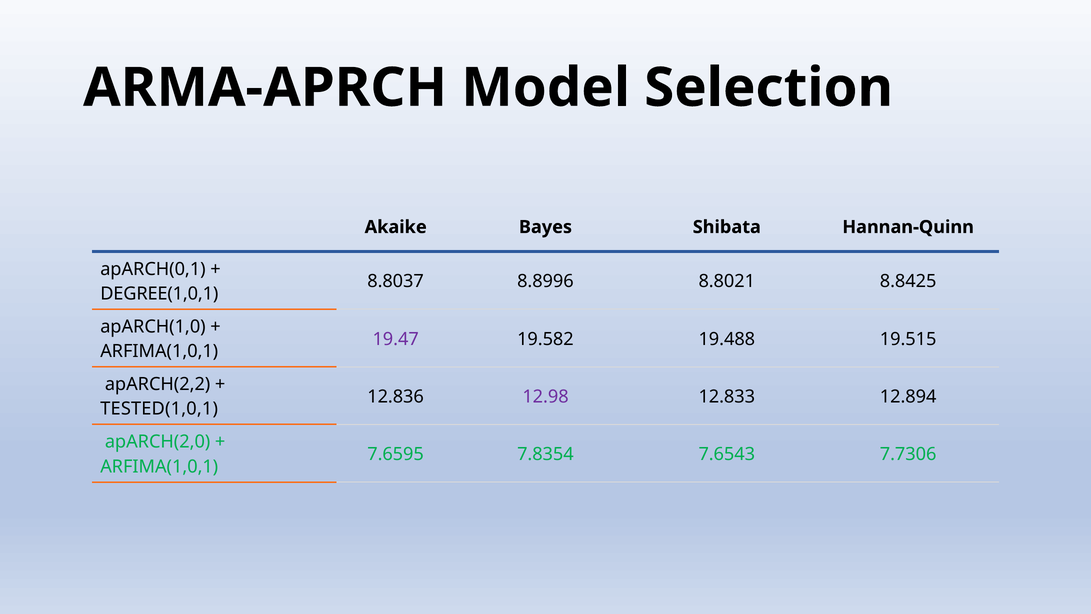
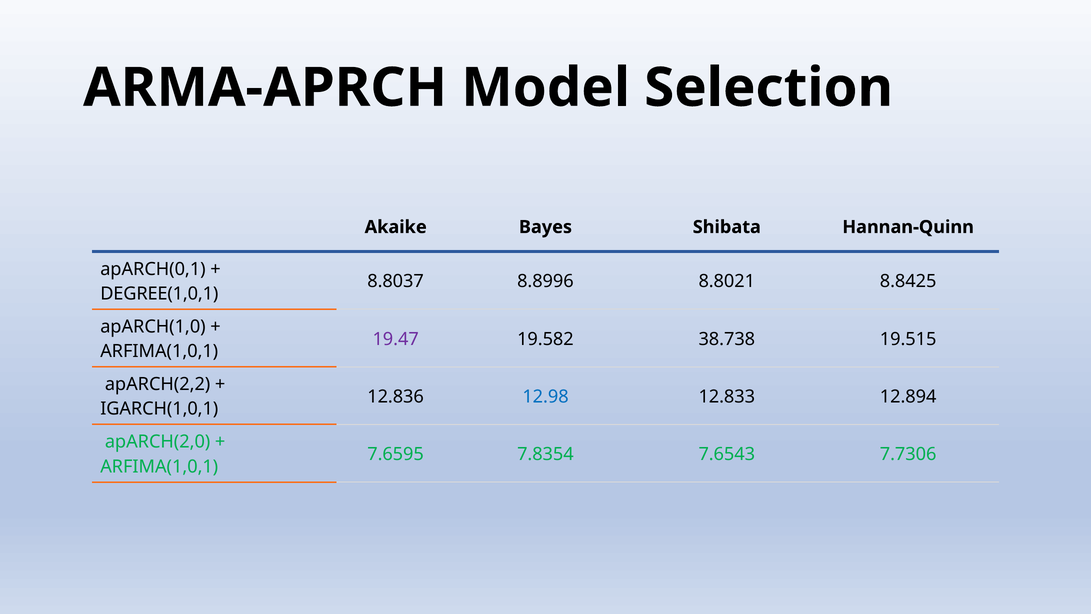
19.488: 19.488 -> 38.738 (727, 339)
12.98 colour: purple -> blue (546, 396)
TESTED(1,0,1: TESTED(1,0,1 -> IGARCH(1,0,1 (159, 409)
